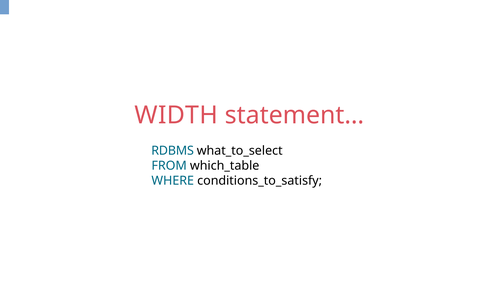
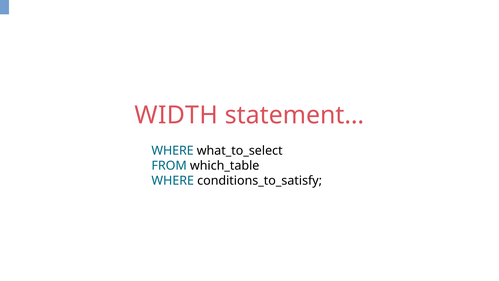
RDBMS: RDBMS -> WHERE (173, 151)
